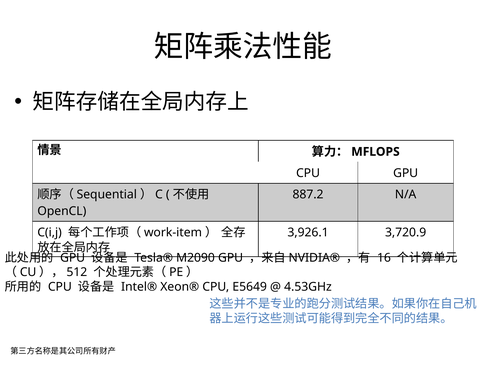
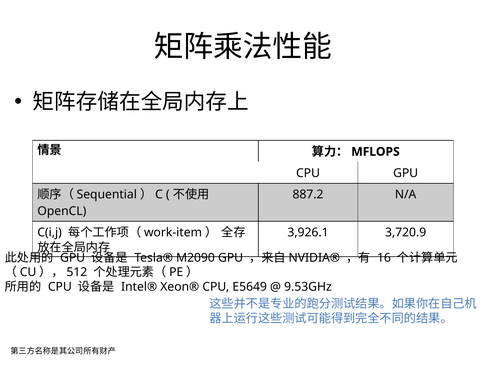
4.53GHz: 4.53GHz -> 9.53GHz (308, 287)
